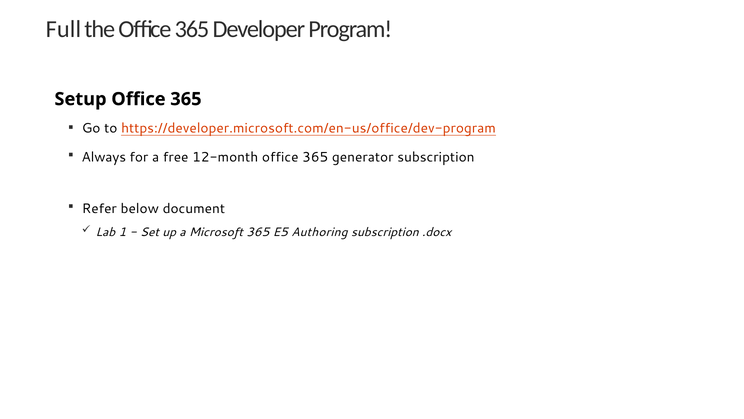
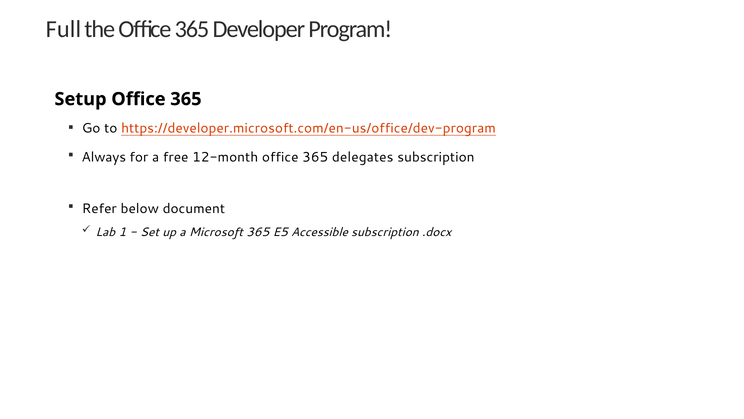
generator: generator -> delegates (363, 157)
Authoring: Authoring -> Accessible (320, 232)
